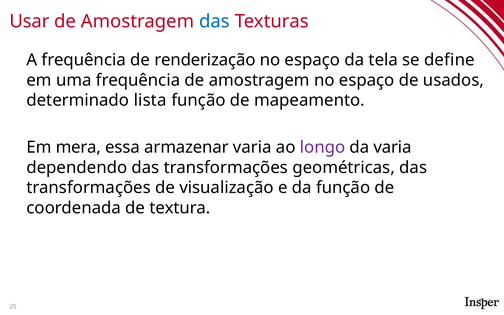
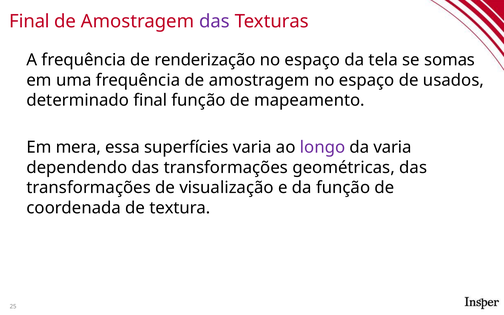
Usar: Usar -> Final (30, 21)
das colour: blue -> purple (214, 21)
define: define -> somas (450, 60)
determinado lista: lista -> final (150, 100)
armazenar: armazenar -> superfícies (186, 147)
